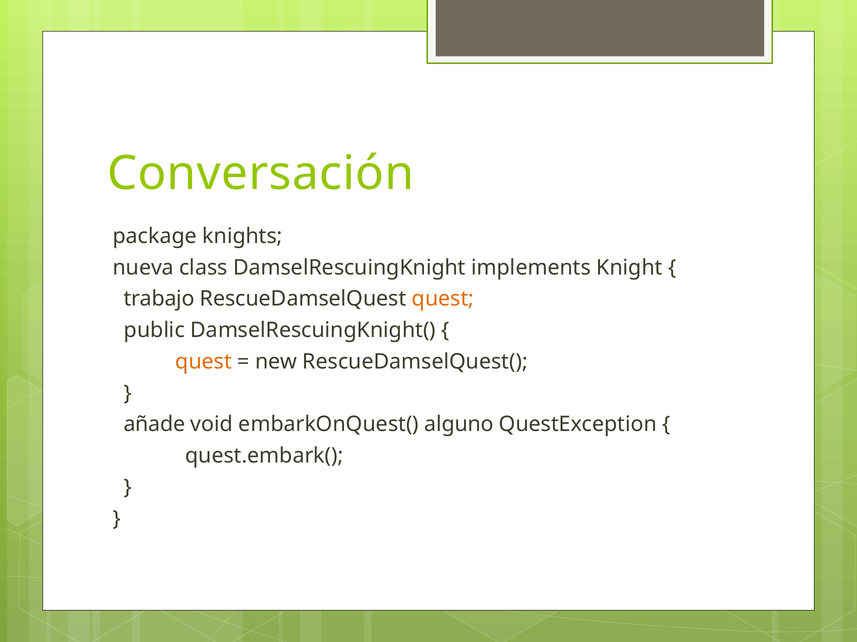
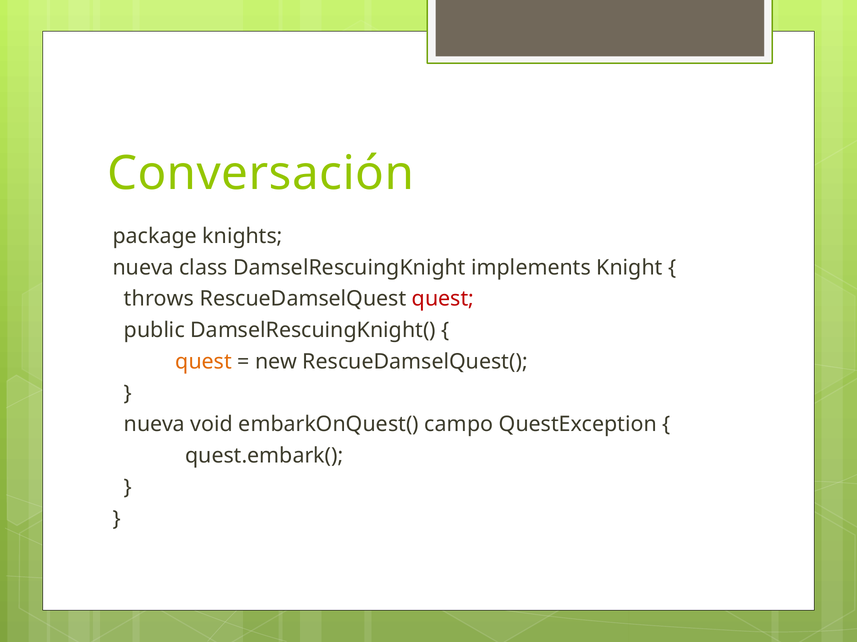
trabajo: trabajo -> throws (159, 299)
quest colour: orange -> red (443, 299)
añade: añade -> nueva (154, 425)
alguno: alguno -> campo (459, 425)
